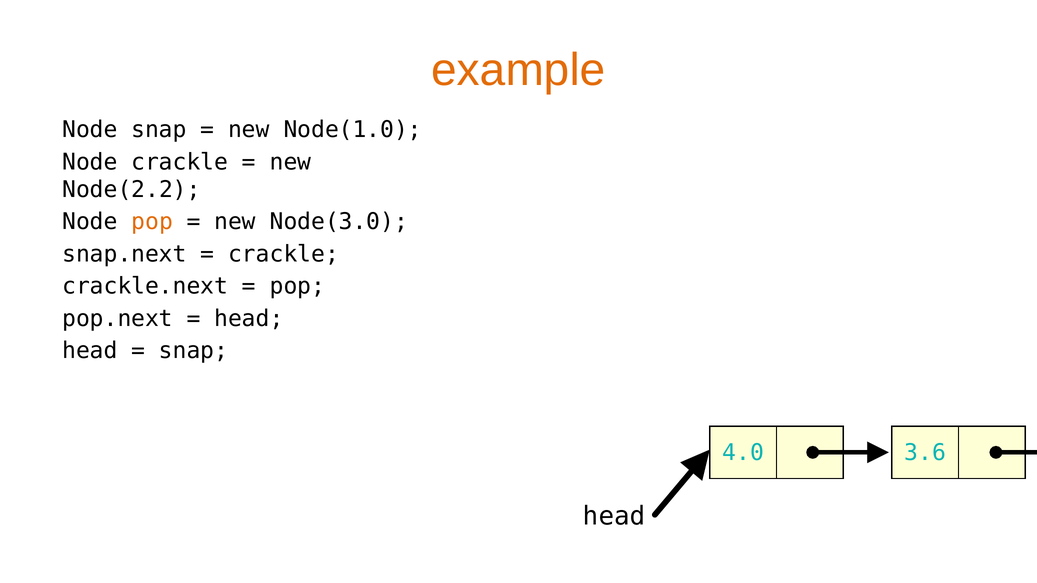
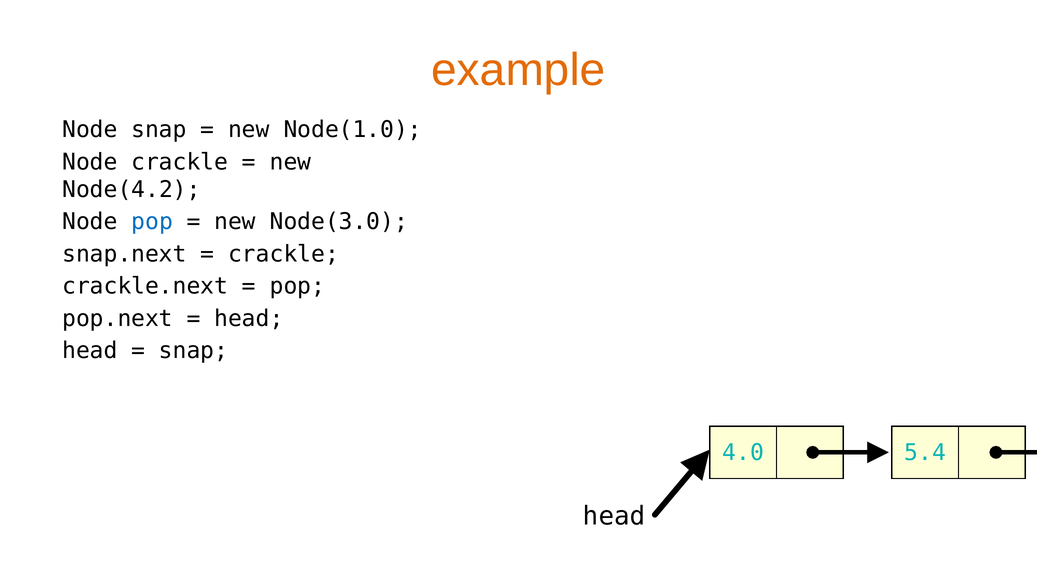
Node(2.2: Node(2.2 -> Node(4.2 (131, 190)
pop colour: orange -> blue (152, 222)
3.6: 3.6 -> 5.4 (925, 453)
